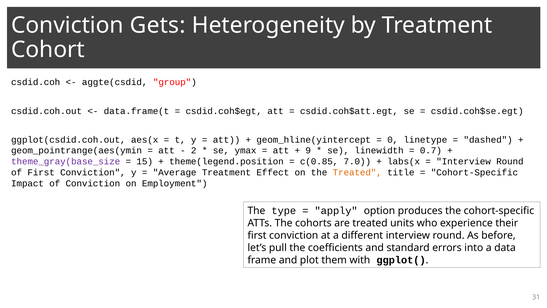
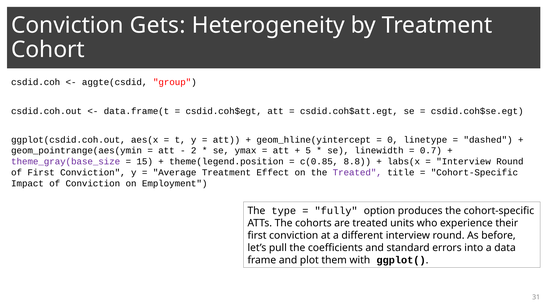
9: 9 -> 5 (308, 150)
7.0: 7.0 -> 8.8 (357, 161)
Treated colour: orange -> purple (357, 172)
apply: apply -> fully (336, 211)
